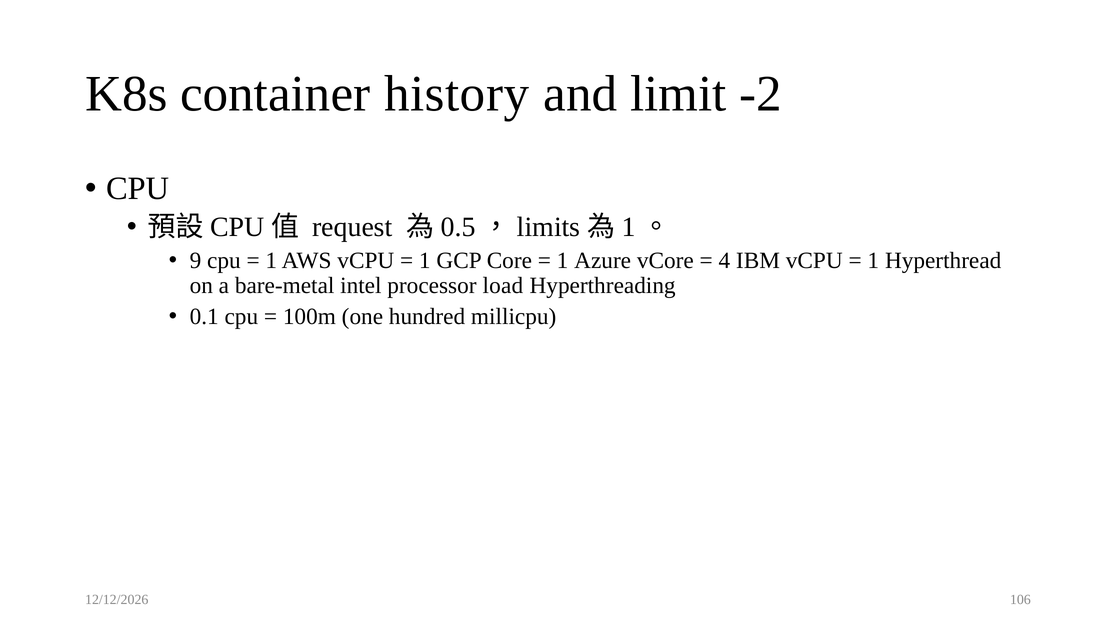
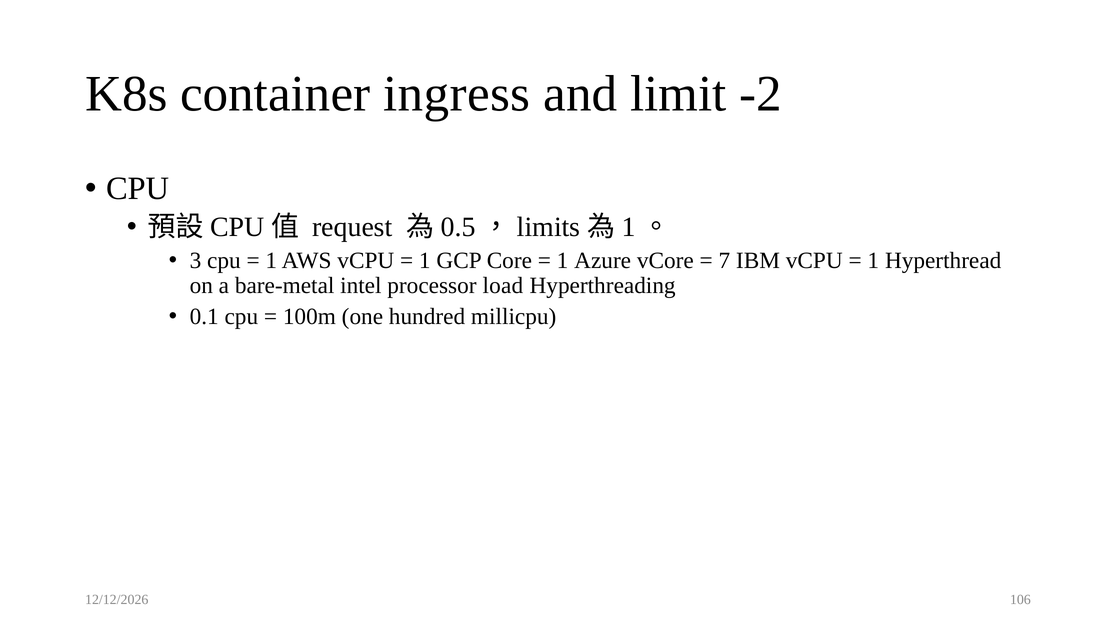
history: history -> ingress (457, 94)
9: 9 -> 3 (196, 261)
4: 4 -> 7 (724, 261)
